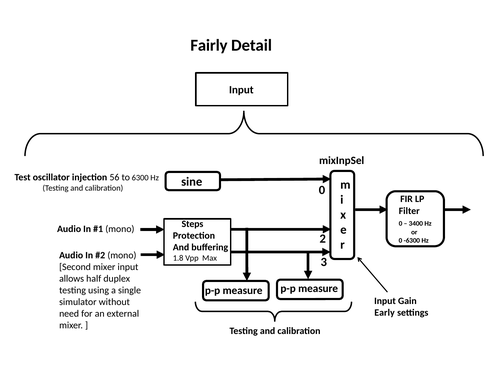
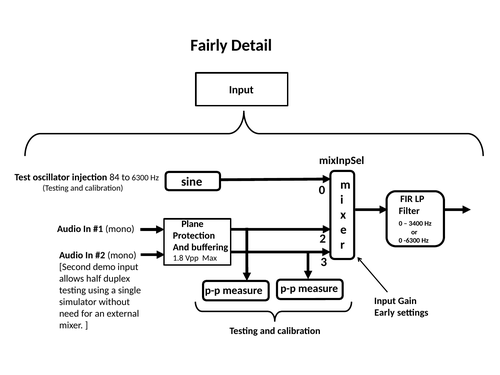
56: 56 -> 84 (114, 177)
Steps: Steps -> Plane (193, 224)
Second mixer: mixer -> demo (104, 267)
